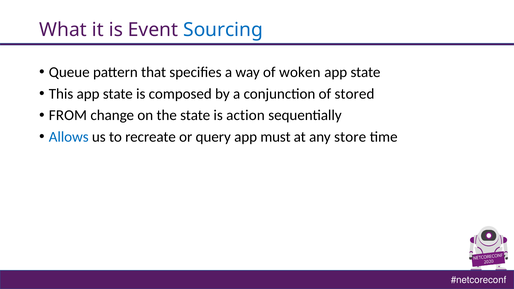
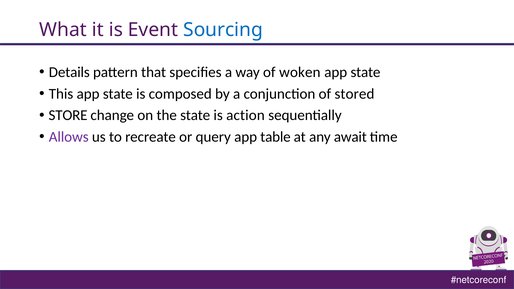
Queue: Queue -> Details (69, 72)
FROM: FROM -> STORE (68, 115)
Allows colour: blue -> purple (69, 137)
must: must -> table (276, 137)
store: store -> await (350, 137)
